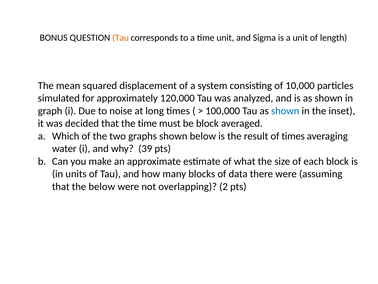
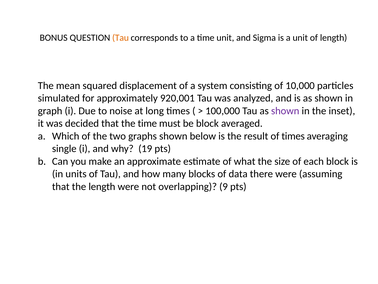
120,000: 120,000 -> 920,001 (177, 98)
shown colour: blue -> purple (285, 111)
water: water -> single (64, 148)
39: 39 -> 19 (145, 148)
the below: below -> length (102, 186)
2: 2 -> 9 (224, 186)
